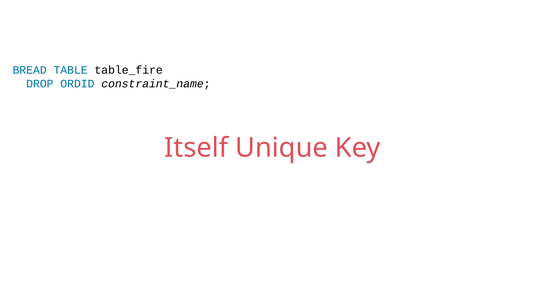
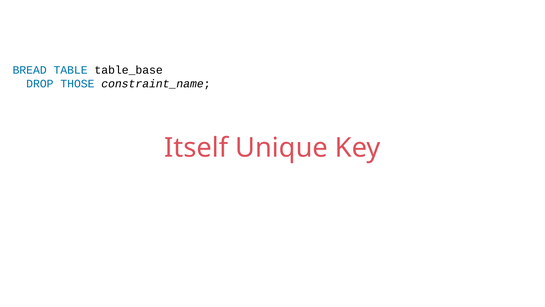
table_fire: table_fire -> table_base (129, 70)
ORDID: ORDID -> THOSE (77, 84)
